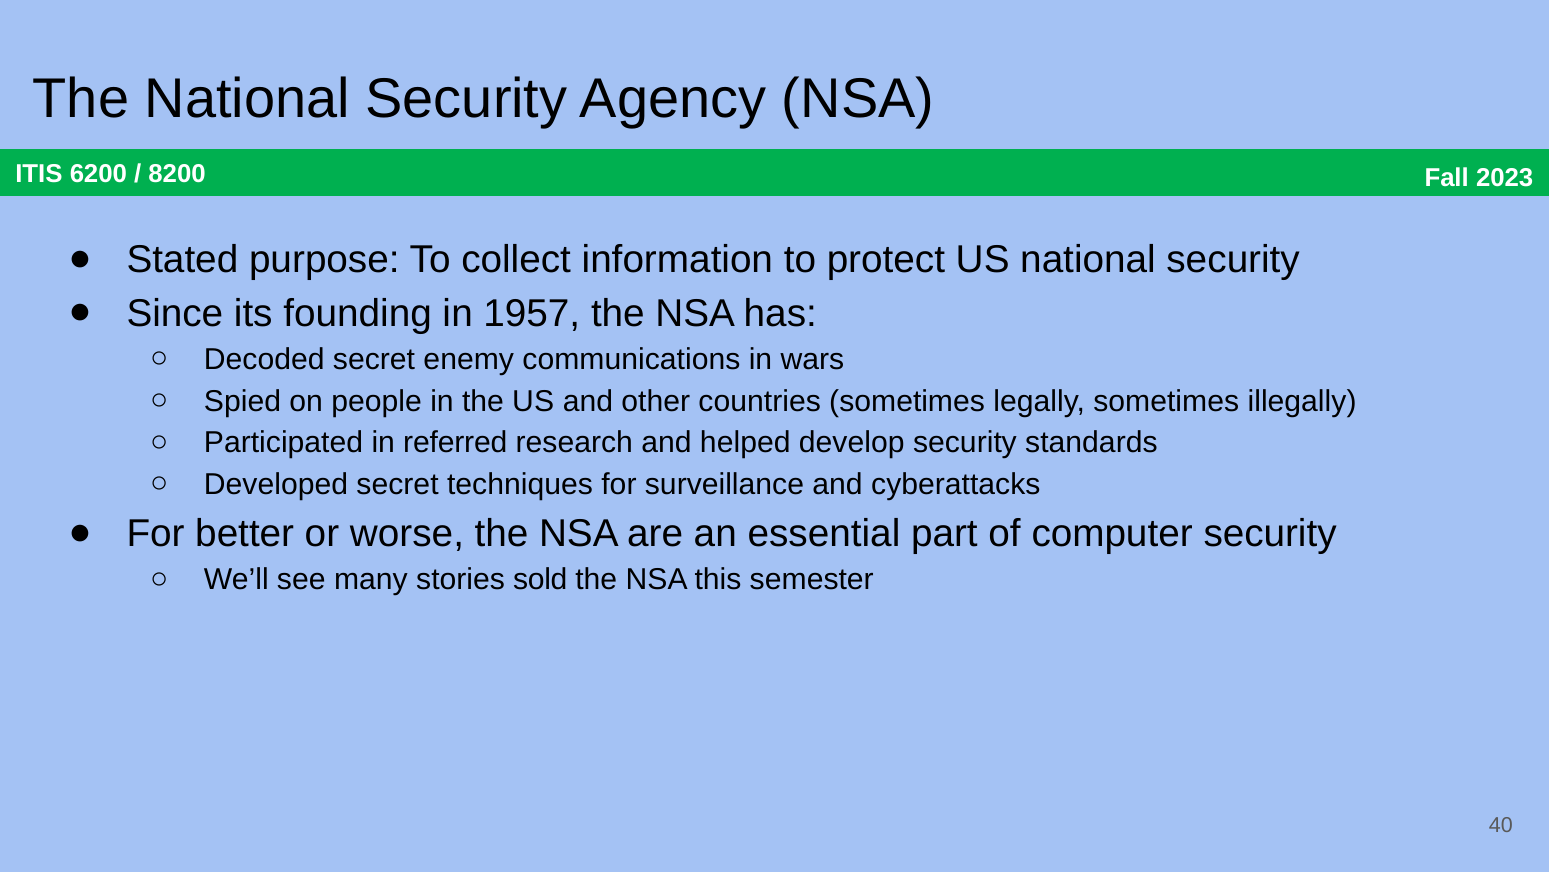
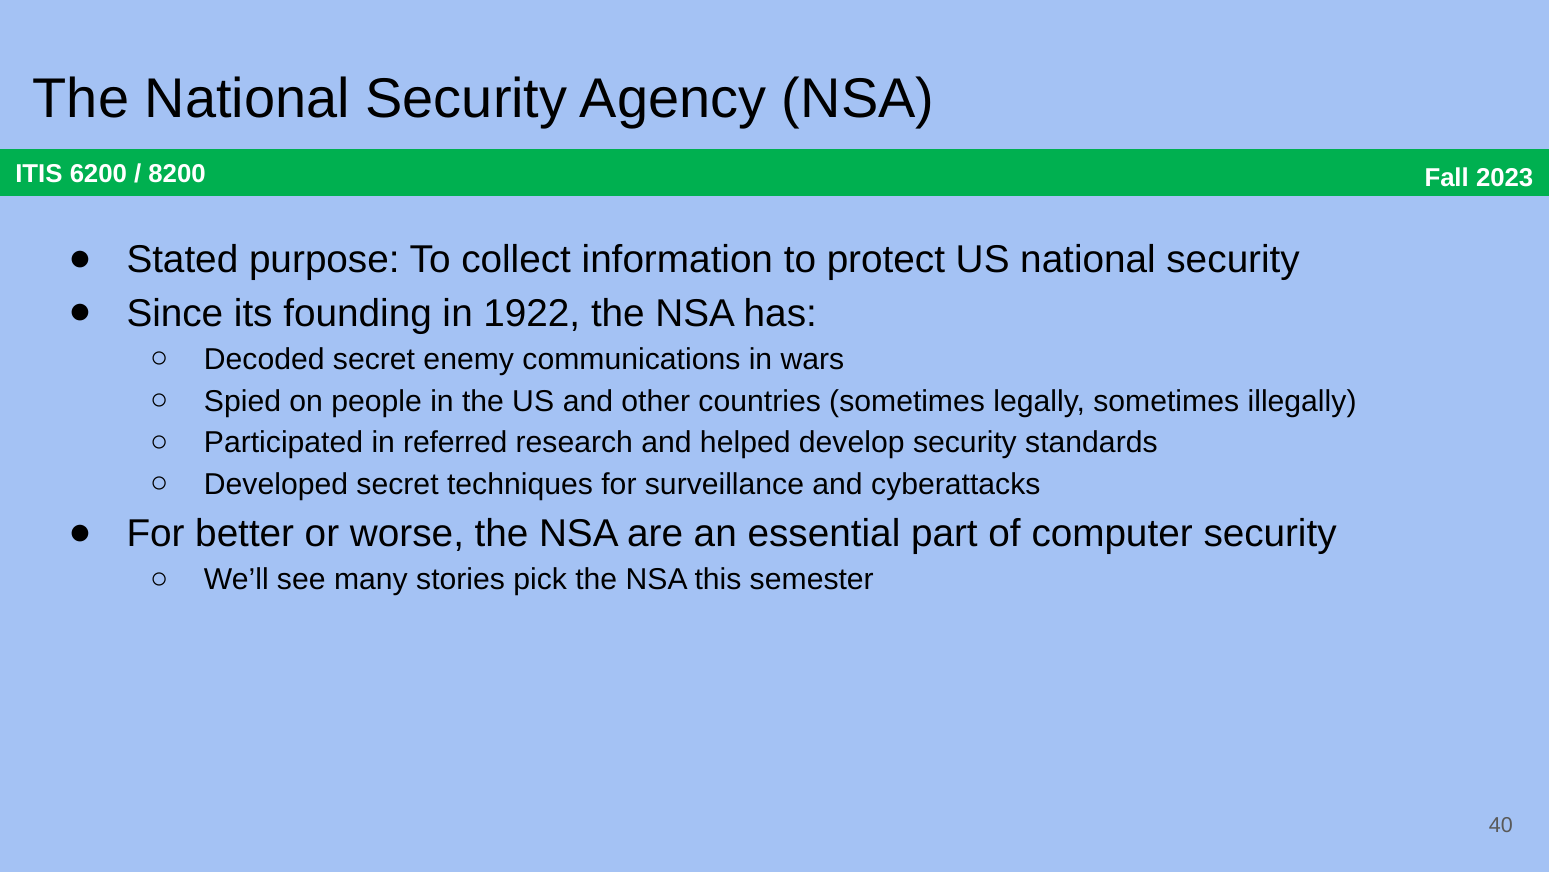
1957: 1957 -> 1922 (532, 313)
sold: sold -> pick (540, 579)
